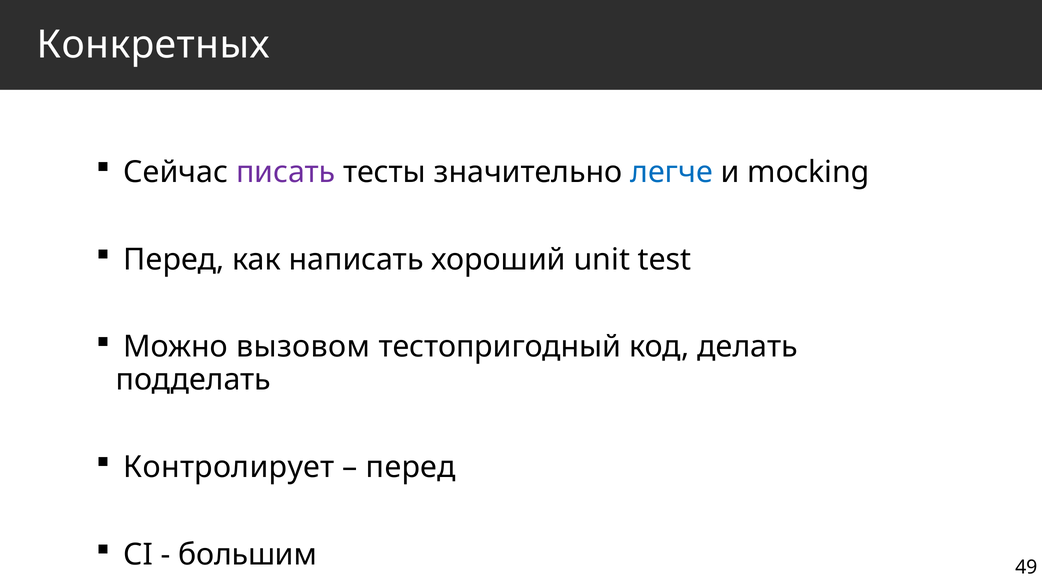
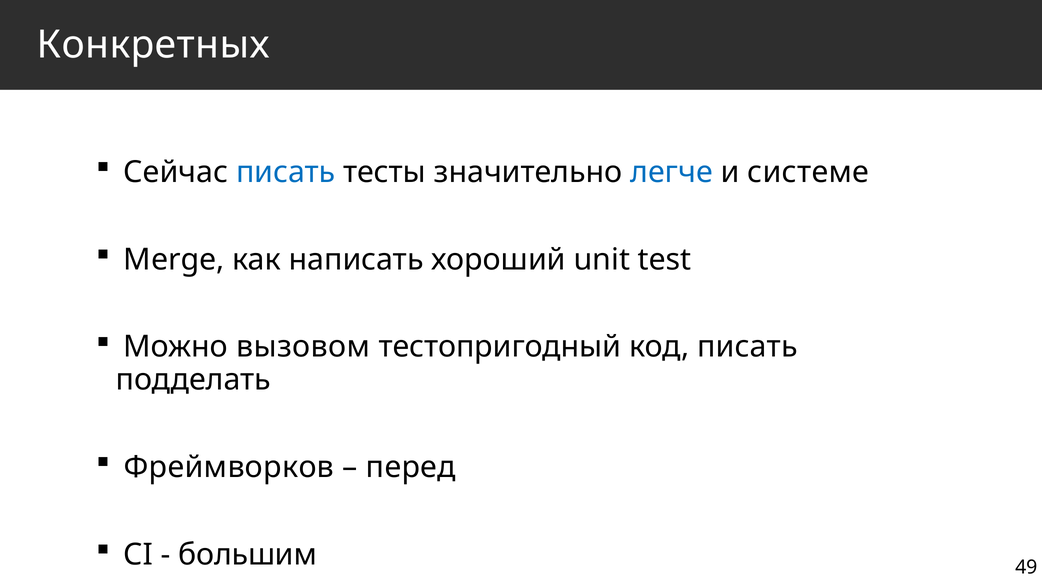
писать colour: purple -> blue (286, 172)
mocking: mocking -> системе (808, 172)
Перед: Перед -> Merge (174, 260)
код делать: делать -> писать (748, 347)
Контролирует: Контролирует -> Фреймворков (229, 467)
